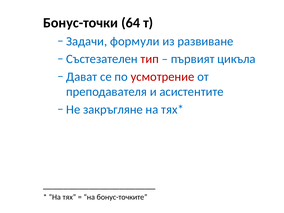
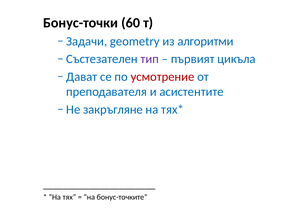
64: 64 -> 60 (131, 23)
формули: формули -> geometry (135, 41)
развиване: развиване -> алгоритми (206, 41)
тип colour: red -> purple (150, 59)
